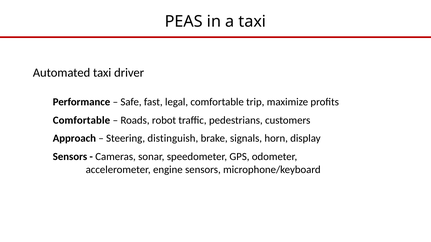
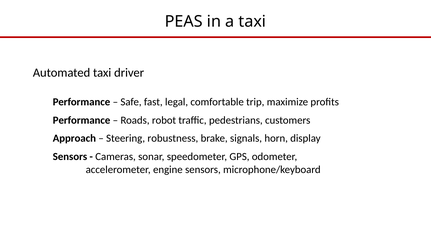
Comfortable: Comfortable -> Performance (82, 120)
distinguish: distinguish -> robustness (173, 139)
